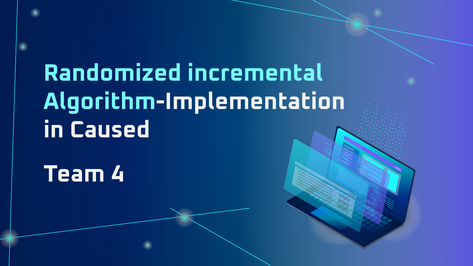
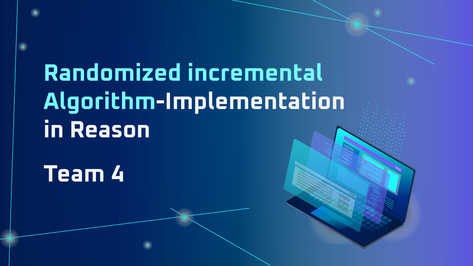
Caused: Caused -> Reason (110, 130)
